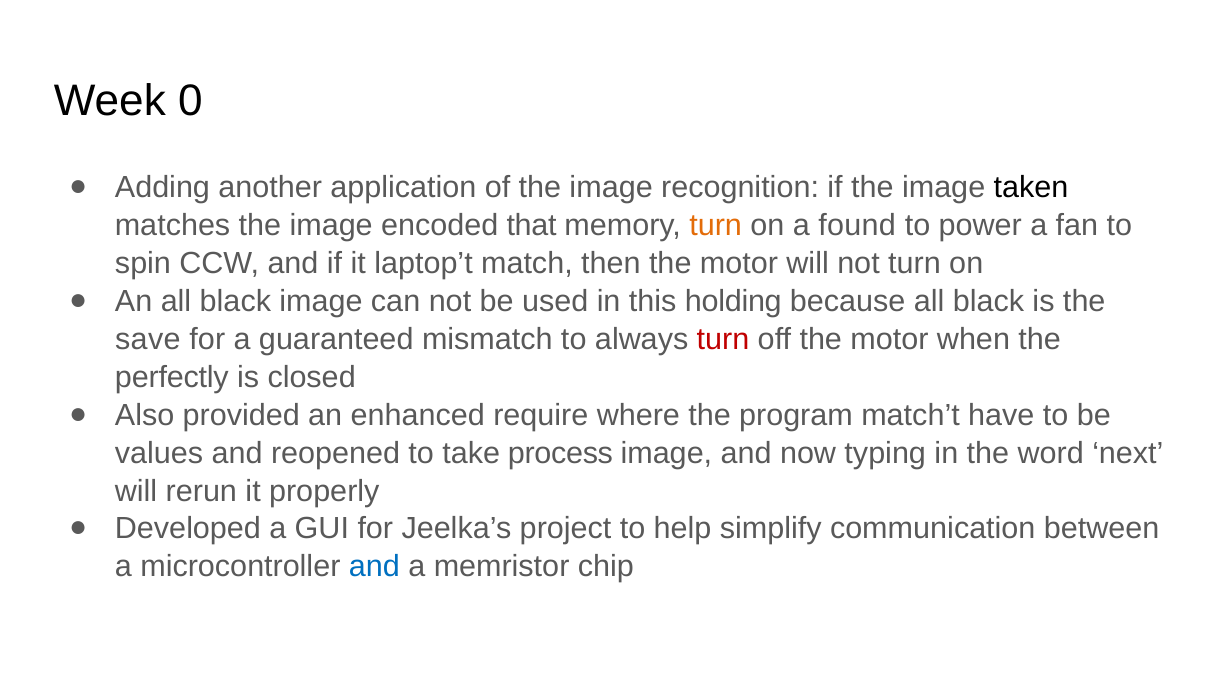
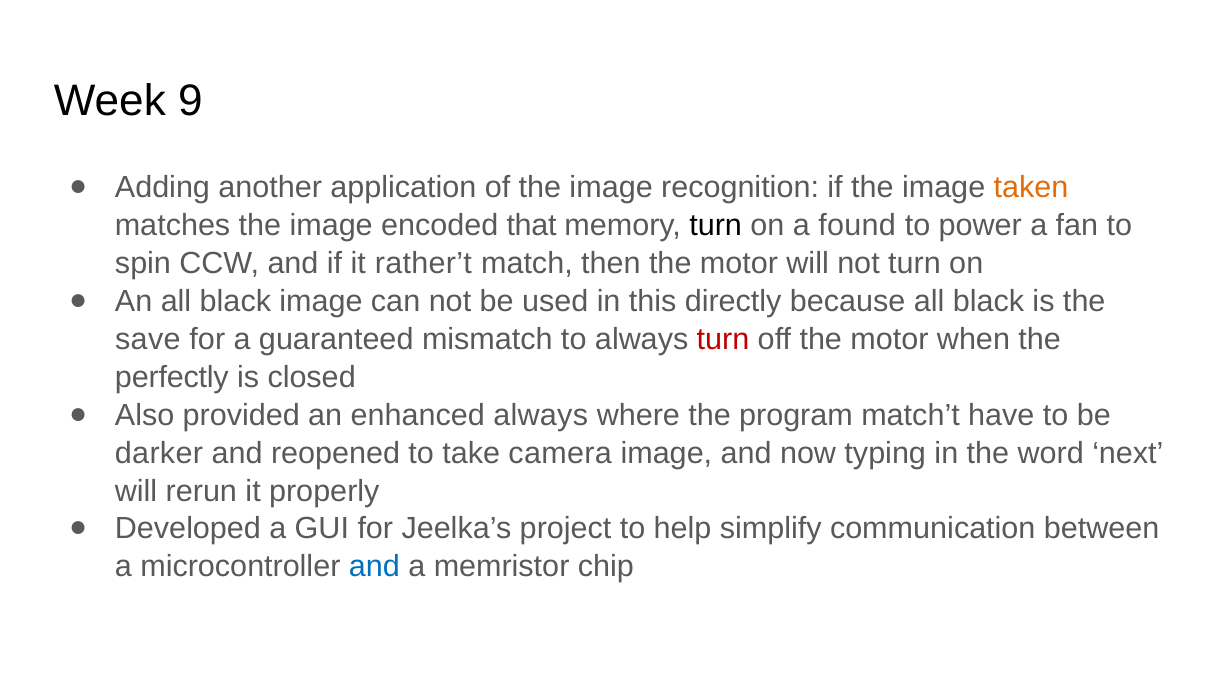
0: 0 -> 9 (190, 101)
taken colour: black -> orange (1031, 188)
turn colour: orange -> black (716, 226)
laptop’t: laptop’t -> rather’t (423, 264)
holding: holding -> directly (733, 302)
enhanced require: require -> always (541, 415)
values: values -> darker (159, 453)
process: process -> camera (560, 453)
